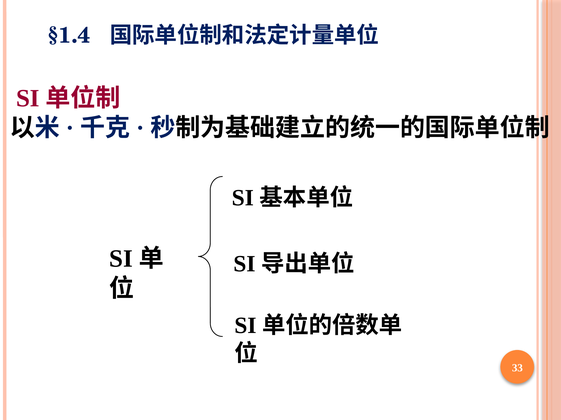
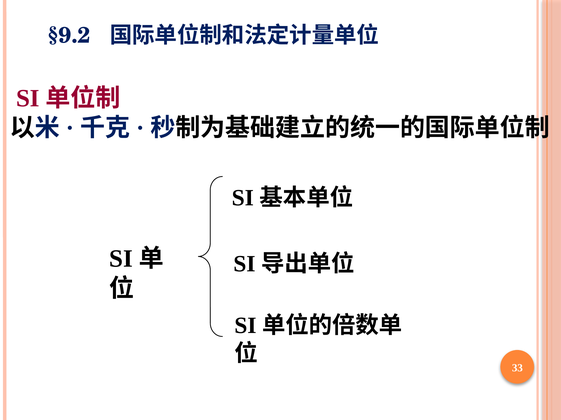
§1.4: §1.4 -> §9.2 (69, 36)
